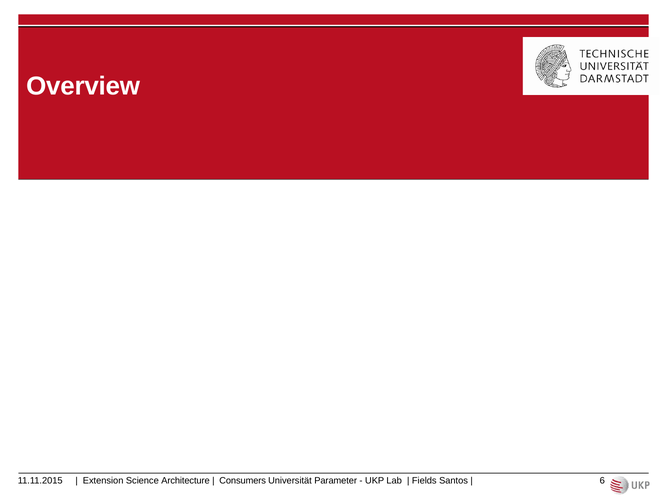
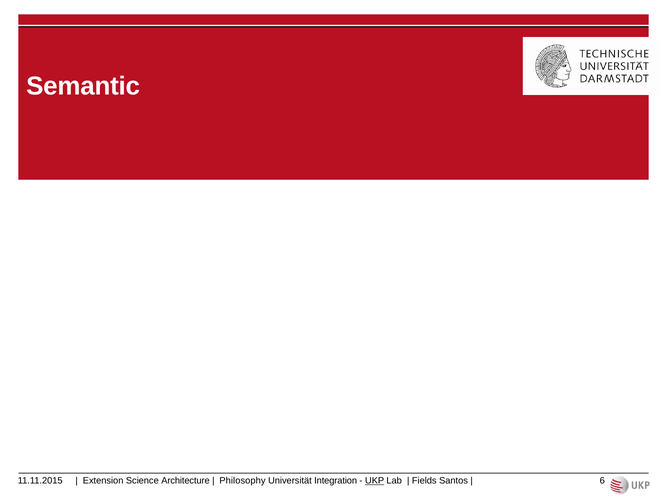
Overview: Overview -> Semantic (83, 86)
Consumers: Consumers -> Philosophy (243, 481)
Parameter: Parameter -> Integration (336, 481)
UKP underline: none -> present (375, 481)
